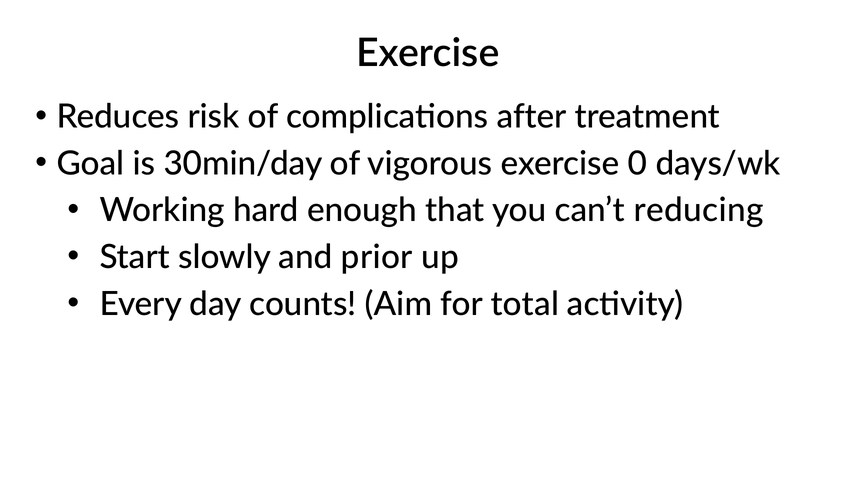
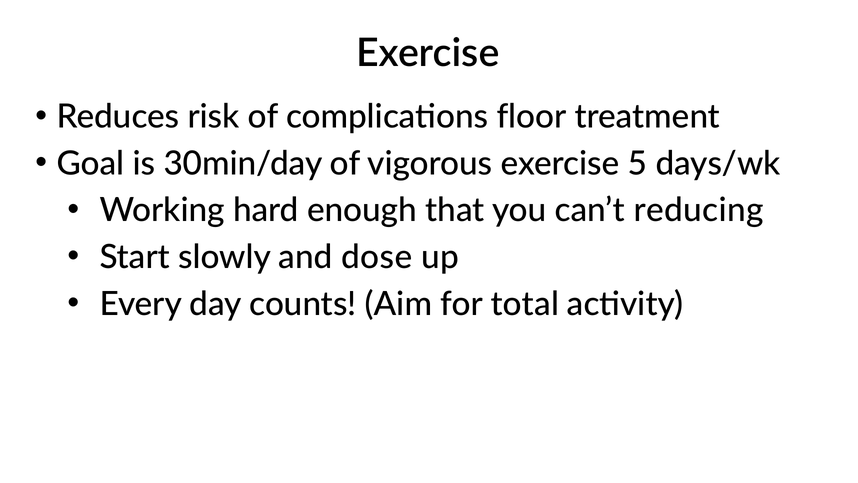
after: after -> floor (531, 117)
0: 0 -> 5 (638, 164)
prior: prior -> dose (377, 257)
